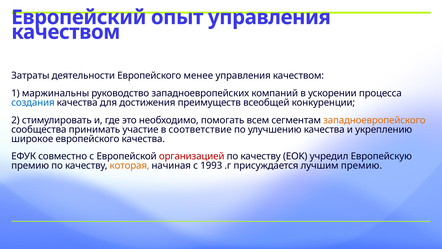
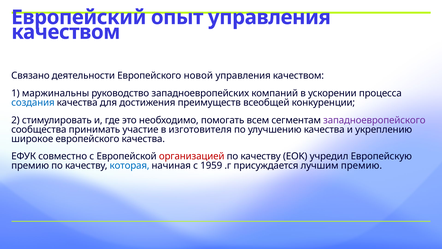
Затраты: Затраты -> Связано (30, 76)
менее: менее -> новой (198, 76)
западноевропейского colour: orange -> purple (374, 120)
соответствие: соответствие -> изготовителя (200, 129)
которая colour: orange -> blue (130, 165)
1993: 1993 -> 1959 (211, 165)
